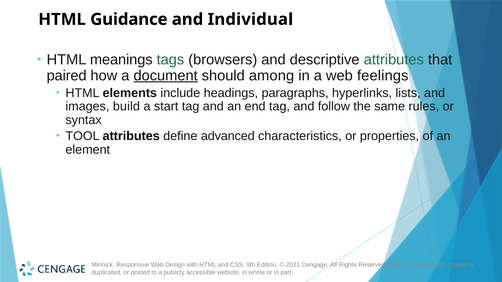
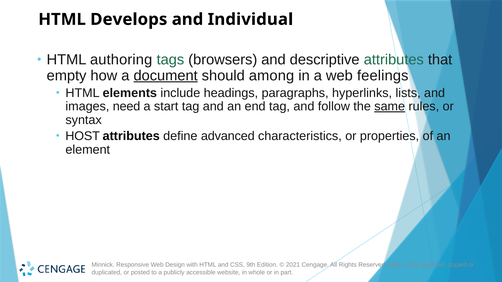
Guidance: Guidance -> Develops (129, 19)
meanings: meanings -> authoring (121, 60)
paired: paired -> empty (67, 76)
build: build -> need (127, 107)
same underline: none -> present (390, 107)
TOOL: TOOL -> HOST (83, 136)
